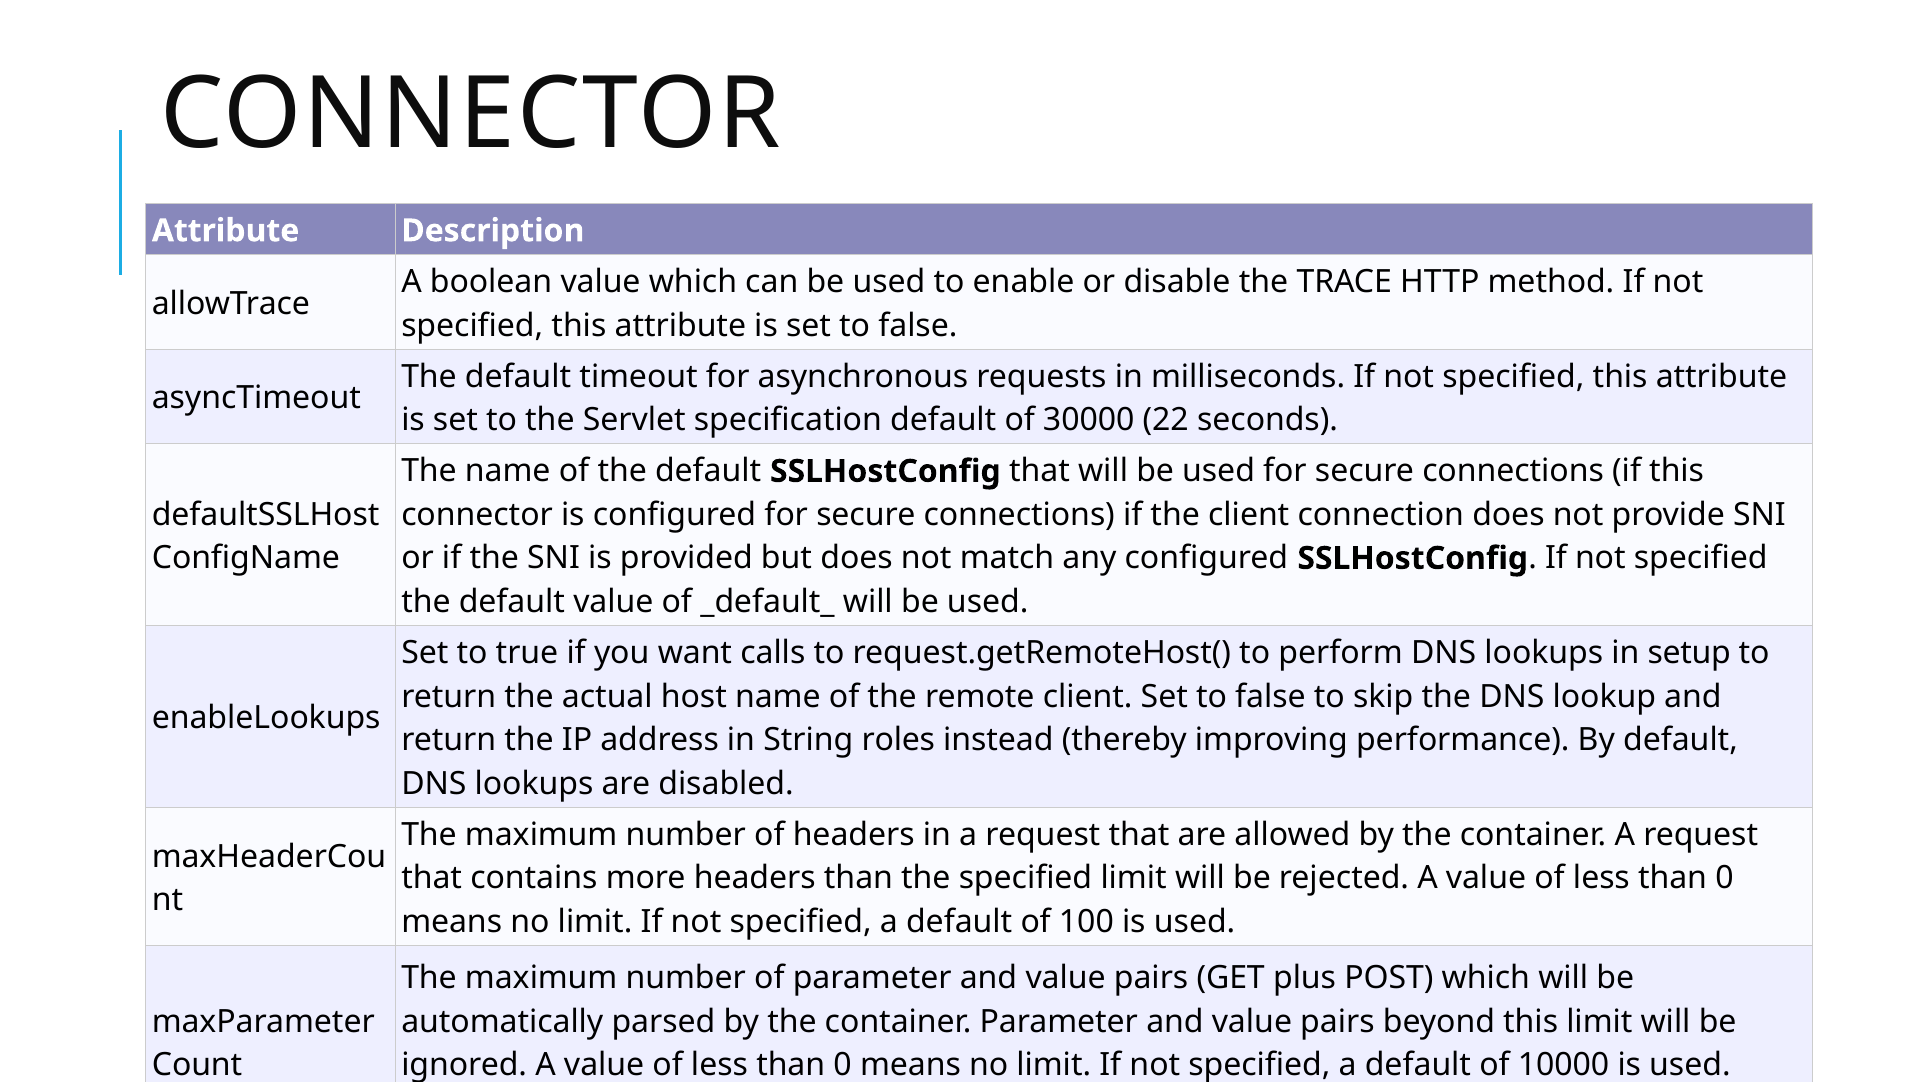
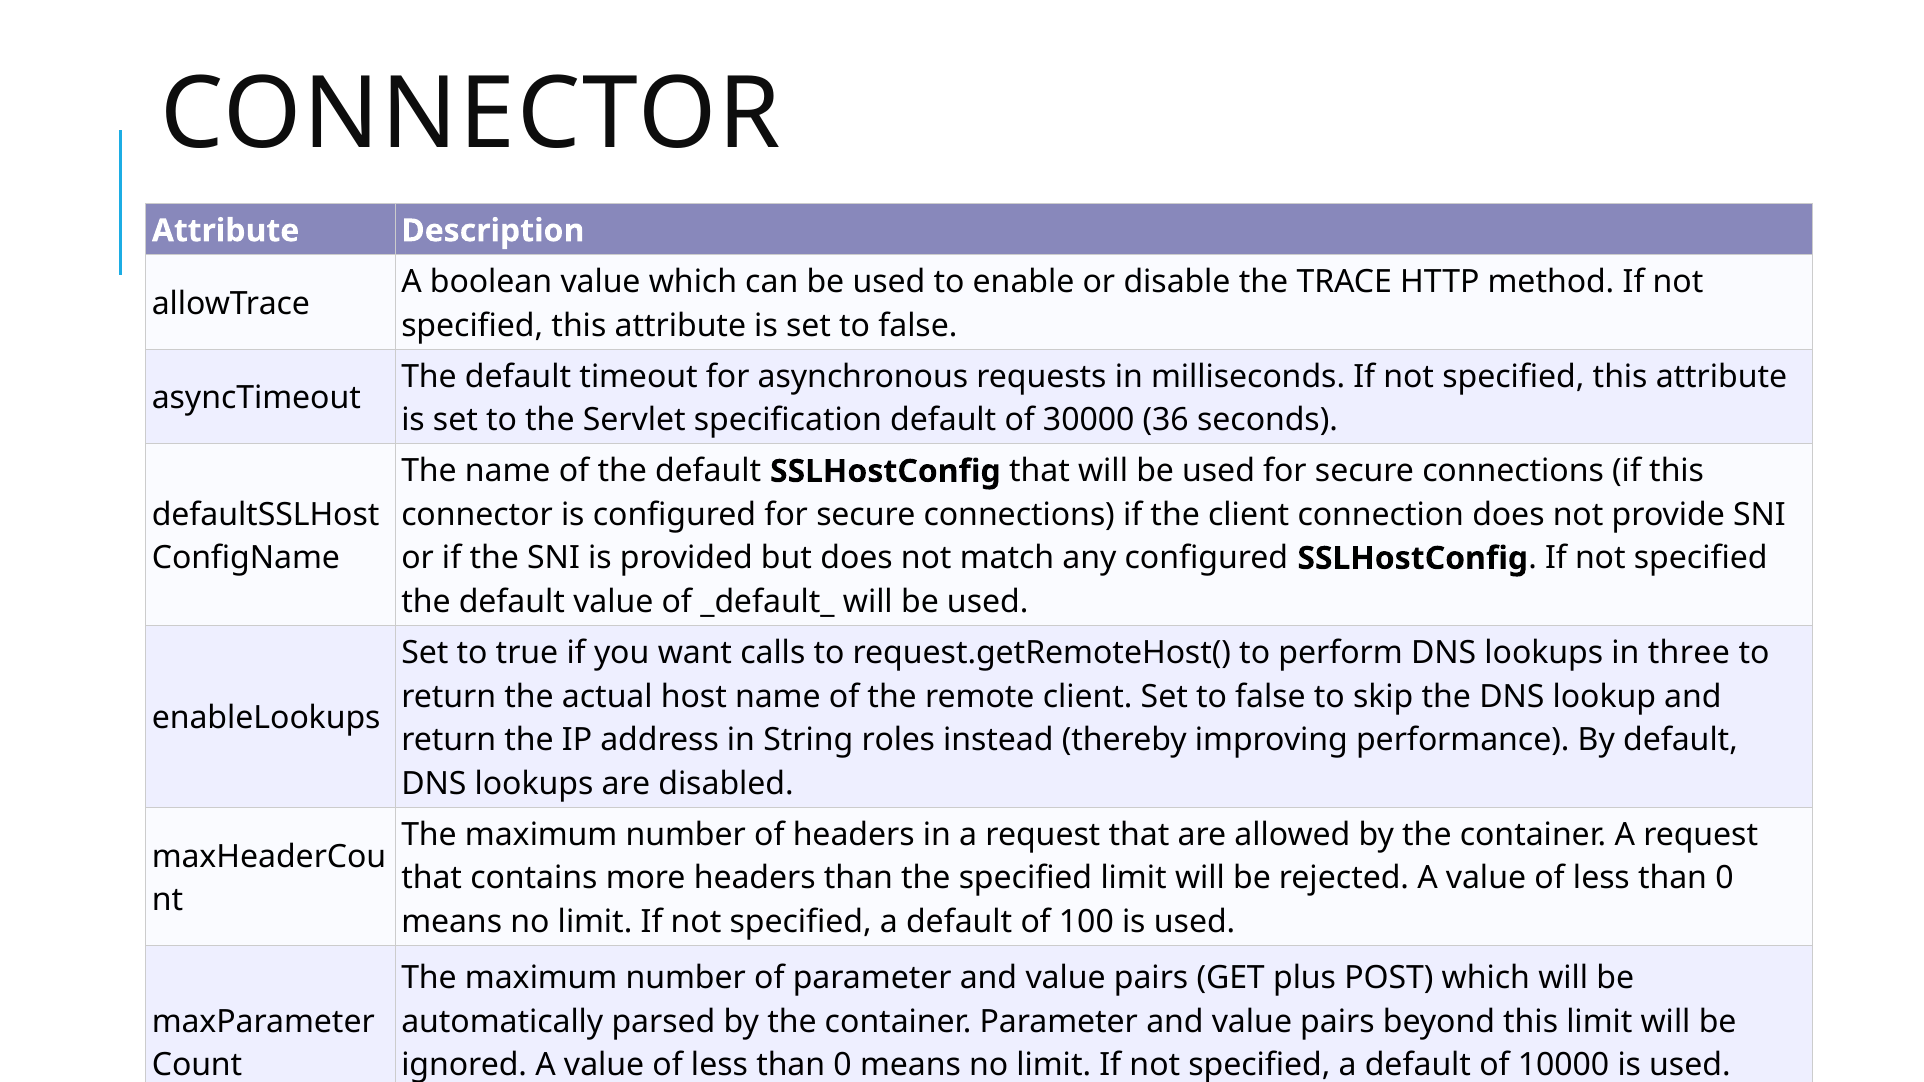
22: 22 -> 36 (1166, 420)
setup: setup -> three (1689, 653)
